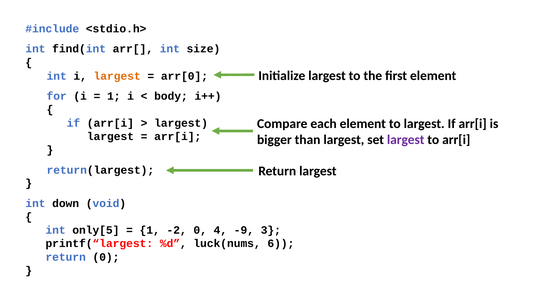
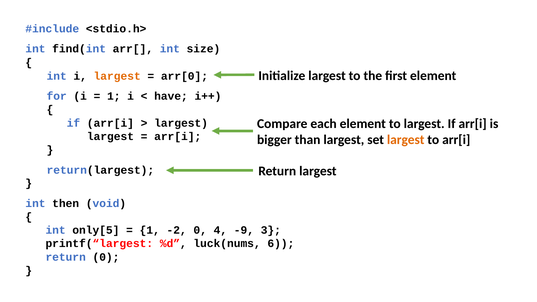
body: body -> have (171, 96)
largest colour: purple -> orange (406, 140)
down: down -> then (66, 203)
